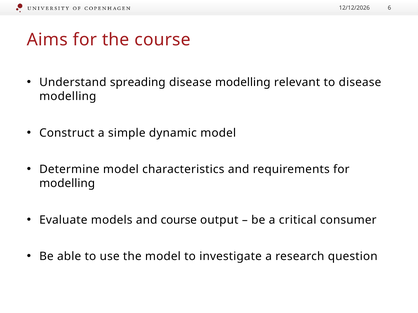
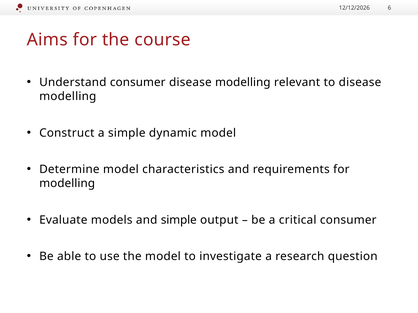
Understand spreading: spreading -> consumer (138, 83)
and course: course -> simple (179, 220)
